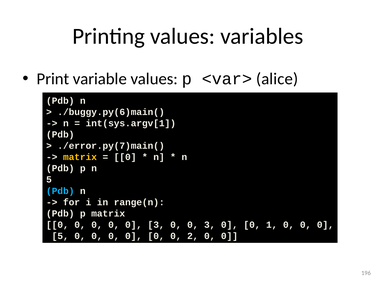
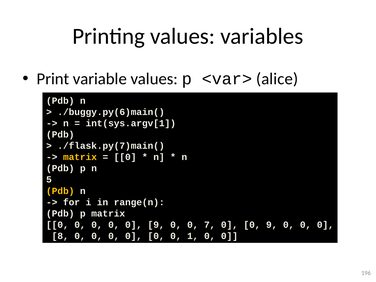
./error.py(7)main(: ./error.py(7)main( -> ./flask.py(7)main( (111, 146)
Pdb colour: light blue -> yellow (60, 191)
0 0 0 3: 3 -> 9 (156, 225)
3: 3 -> 7 (210, 225)
1: 1 -> 9 (272, 225)
5: 5 -> 8 (60, 236)
2: 2 -> 1 (193, 236)
